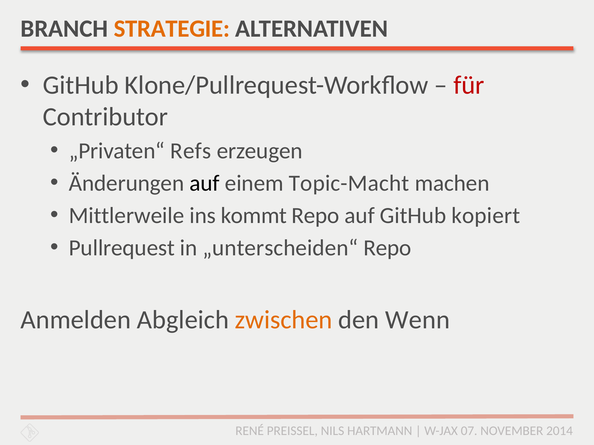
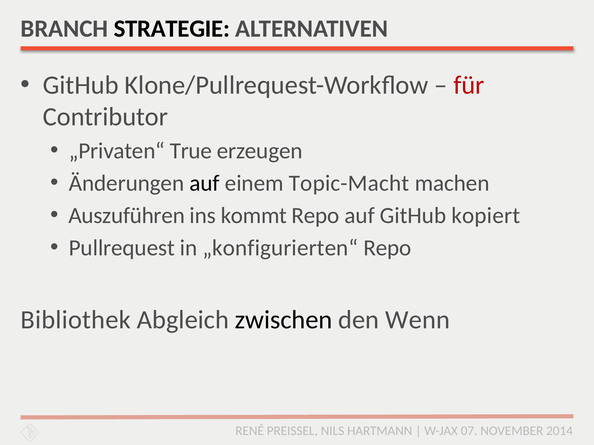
STRATEGIE colour: orange -> black (172, 29)
Refs: Refs -> True (191, 151)
Mittlerweile: Mittlerweile -> Auszuführen (127, 216)
„unterscheiden“: „unterscheiden“ -> „konfigurierten“ (280, 248)
Anmelden: Anmelden -> Bibliothek (76, 320)
zwischen colour: orange -> black (284, 320)
